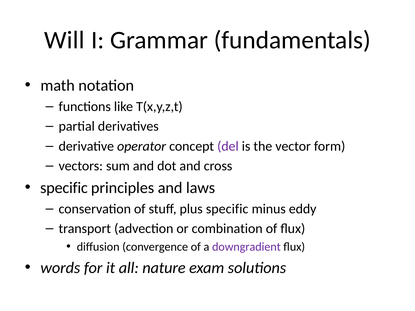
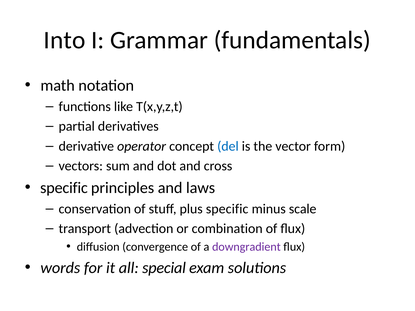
Will: Will -> Into (64, 40)
del colour: purple -> blue (228, 146)
eddy: eddy -> scale (303, 209)
nature: nature -> special (164, 268)
